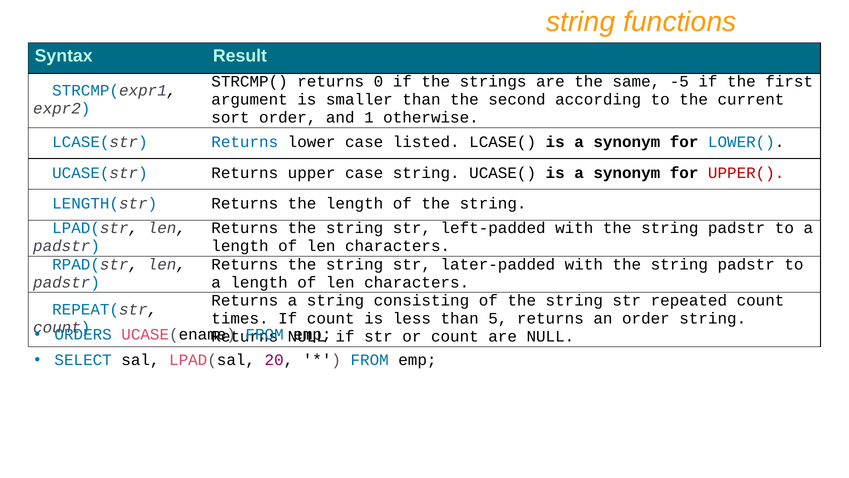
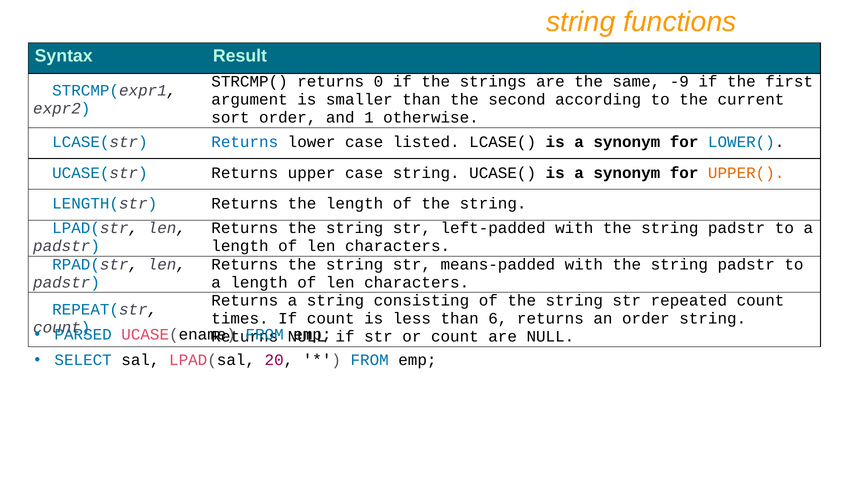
-5: -5 -> -9 (679, 81)
UPPER( colour: red -> orange (746, 173)
later-padded: later-padded -> means-padded (498, 264)
5: 5 -> 6 (498, 318)
ORDERS: ORDERS -> PARSED (83, 334)
